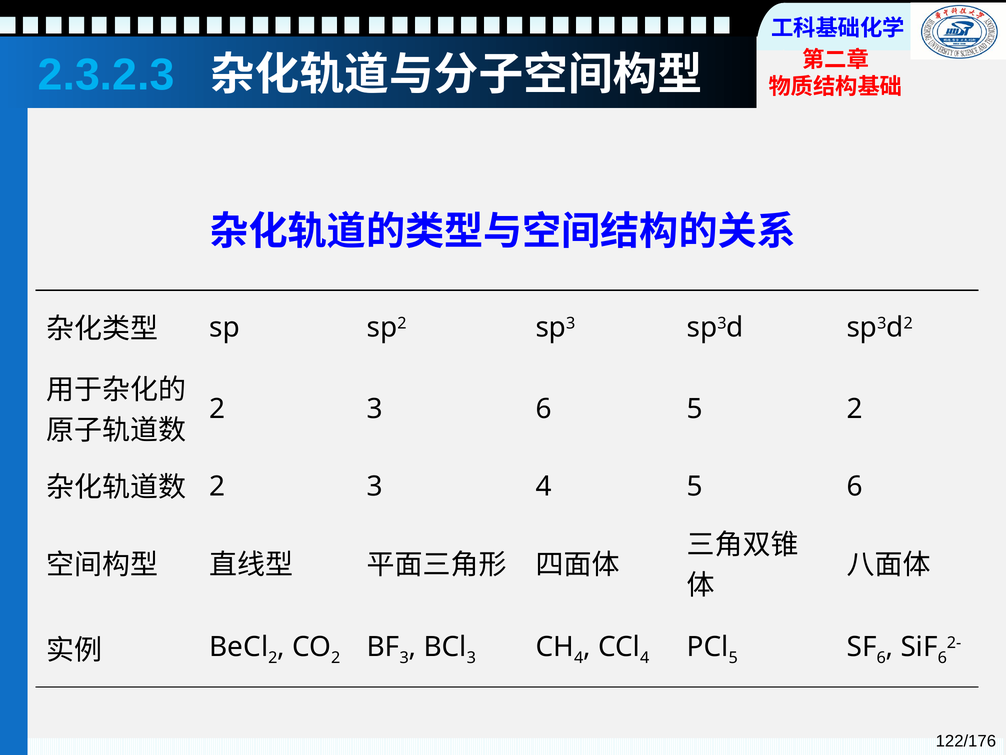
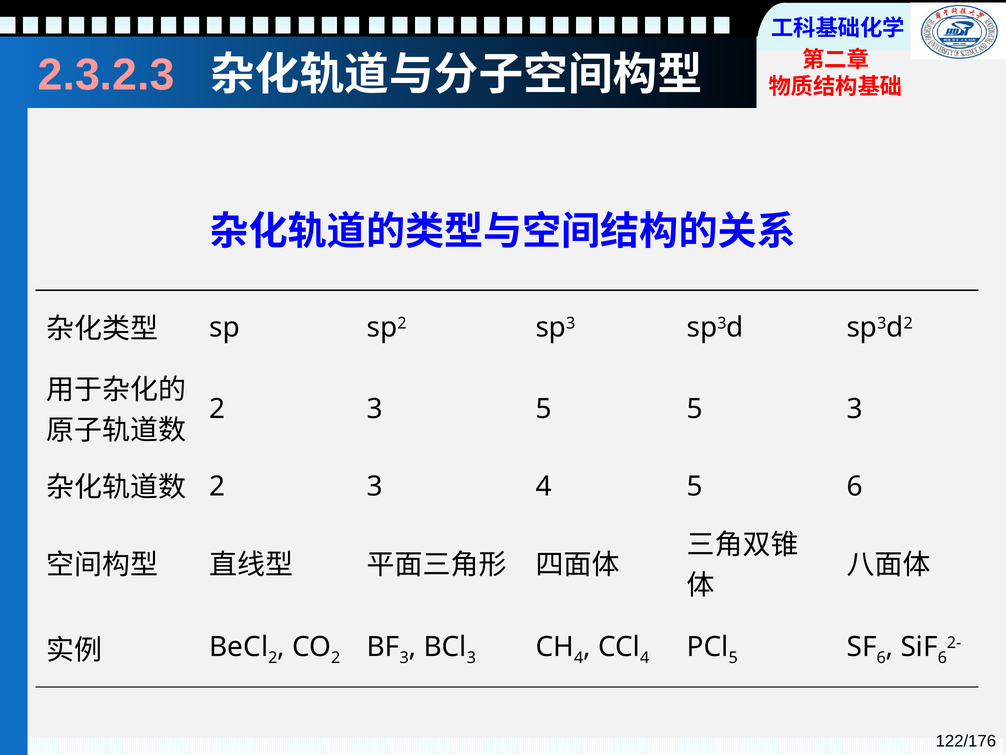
2.3.2.3 colour: light blue -> pink (106, 75)
3 6: 6 -> 5 (544, 409)
5 2: 2 -> 3 (855, 409)
